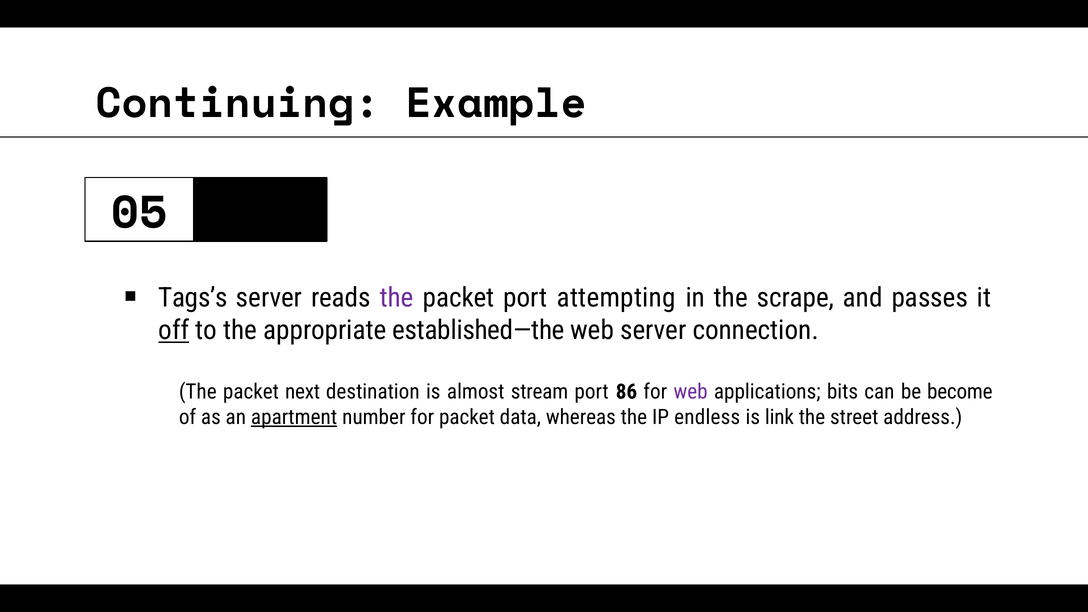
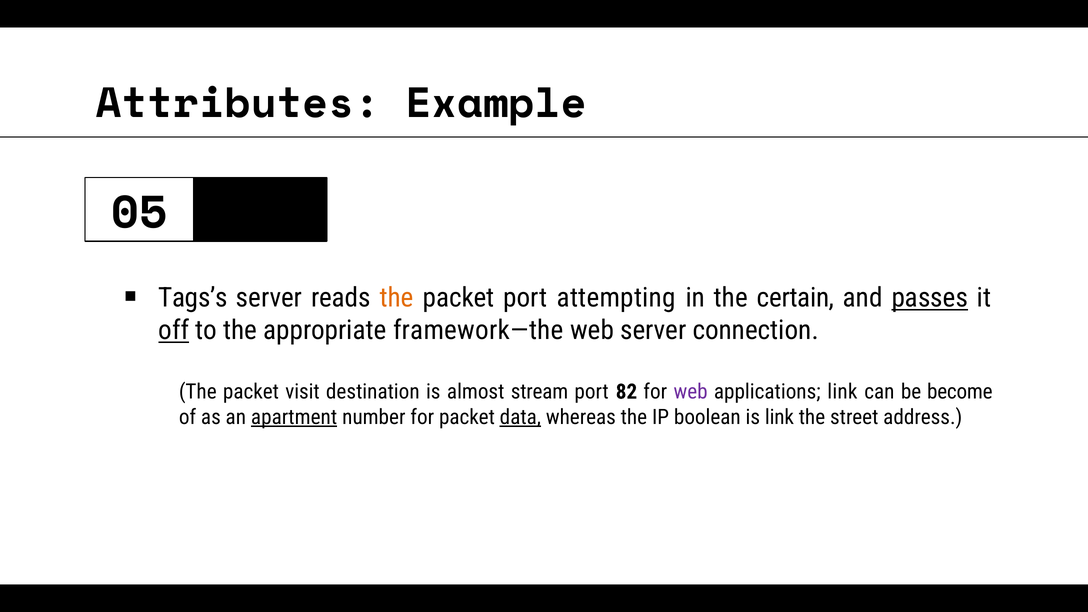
Continuing: Continuing -> Attributes (238, 103)
the colour: purple -> orange (397, 298)
scrape: scrape -> certain (796, 298)
passes underline: none -> present (930, 298)
established—the: established—the -> framework—the (478, 331)
next: next -> visit (302, 392)
86: 86 -> 82 (626, 392)
applications bits: bits -> link (842, 392)
data underline: none -> present (520, 417)
endless: endless -> boolean (707, 417)
